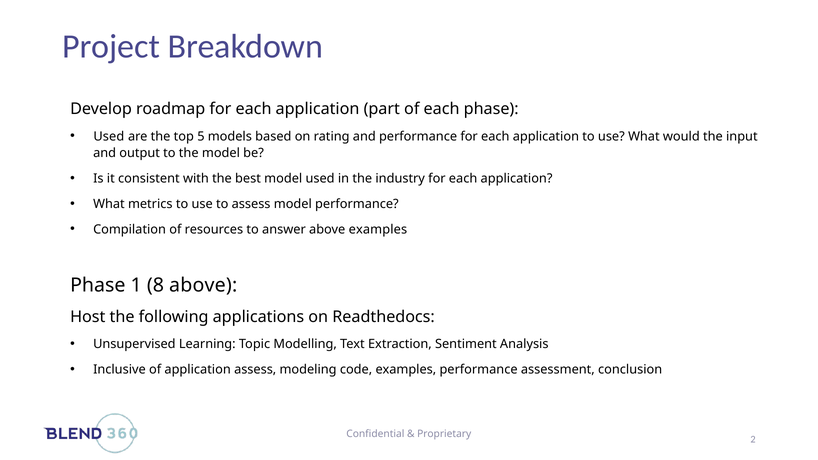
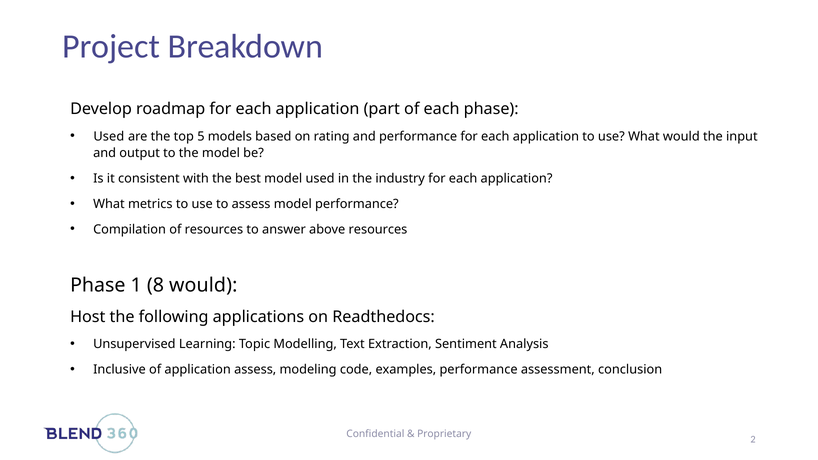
above examples: examples -> resources (378, 229)
8 above: above -> would (203, 286)
